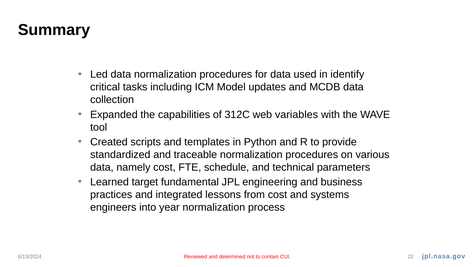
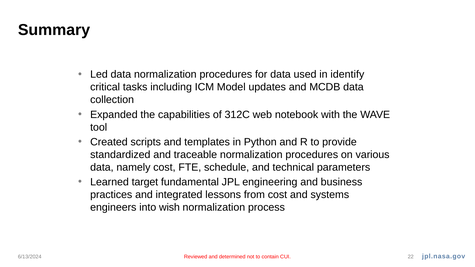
variables: variables -> notebook (297, 115)
year: year -> wish (169, 208)
